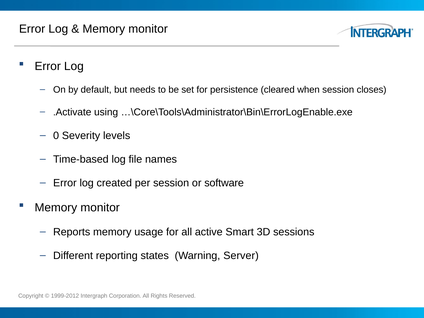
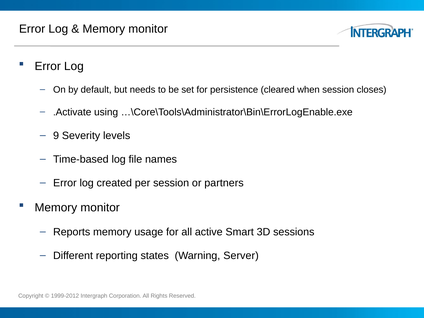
0: 0 -> 9 (56, 136)
software: software -> partners (224, 183)
